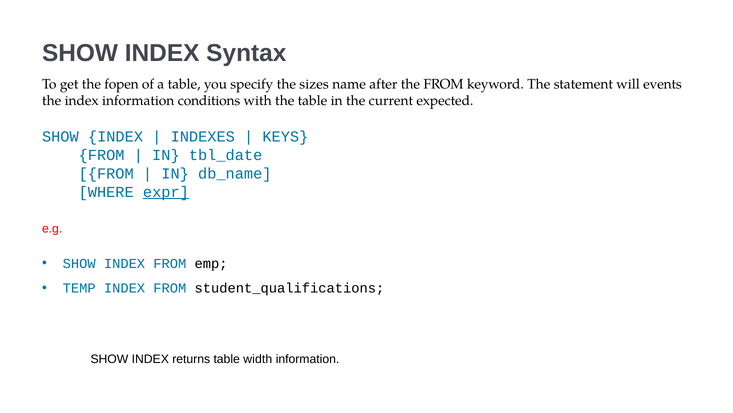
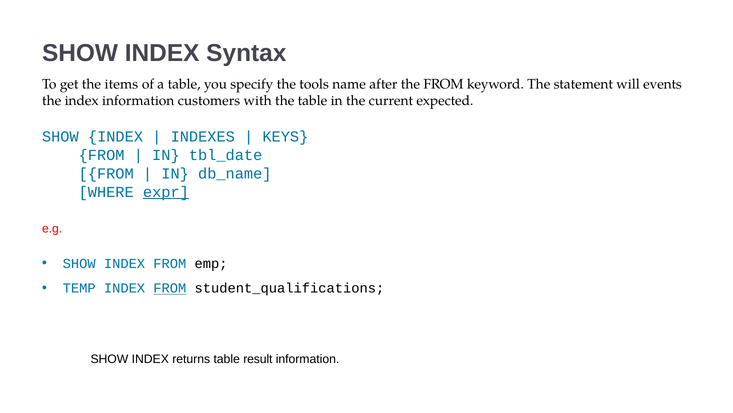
fopen: fopen -> items (121, 84)
sizes: sizes -> tools (314, 84)
conditions: conditions -> customers (209, 100)
FROM underline: none -> present (170, 288)
width: width -> result (258, 359)
